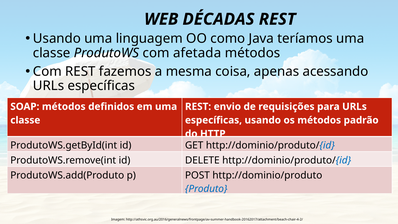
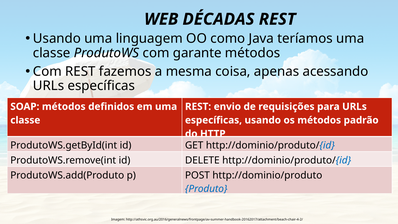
afetada: afetada -> garante (197, 53)
